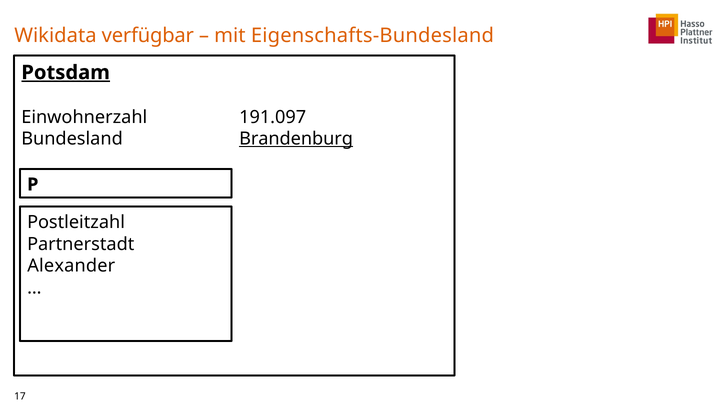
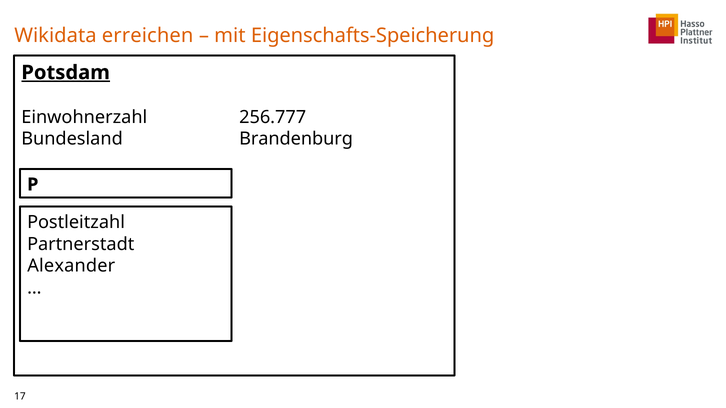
verfügbar: verfügbar -> erreichen (148, 36)
Eigenschafts-Bundesland: Eigenschafts-Bundesland -> Eigenschafts-Speicherung (373, 36)
191.097: 191.097 -> 256.777 (273, 117)
Brandenburg underline: present -> none (296, 139)
